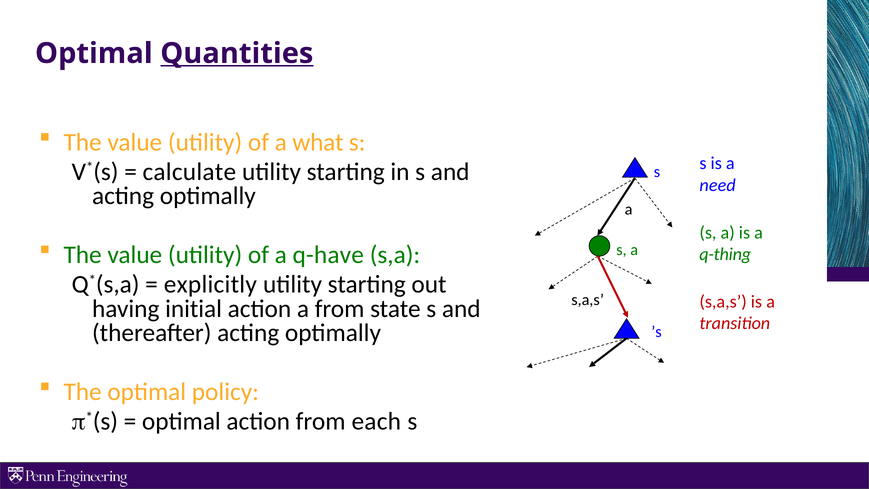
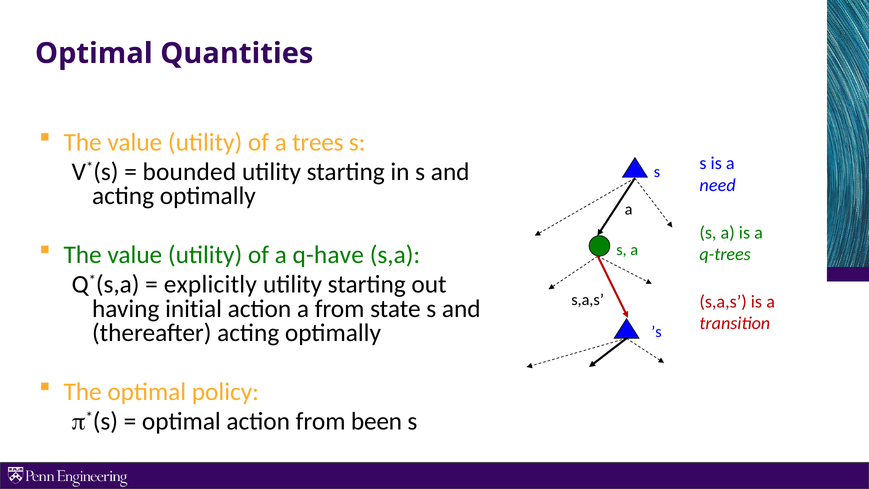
Quantities underline: present -> none (237, 53)
what: what -> trees (318, 142)
calculate: calculate -> bounded (189, 172)
q-thing: q-thing -> q-trees (725, 254)
each: each -> been (377, 421)
